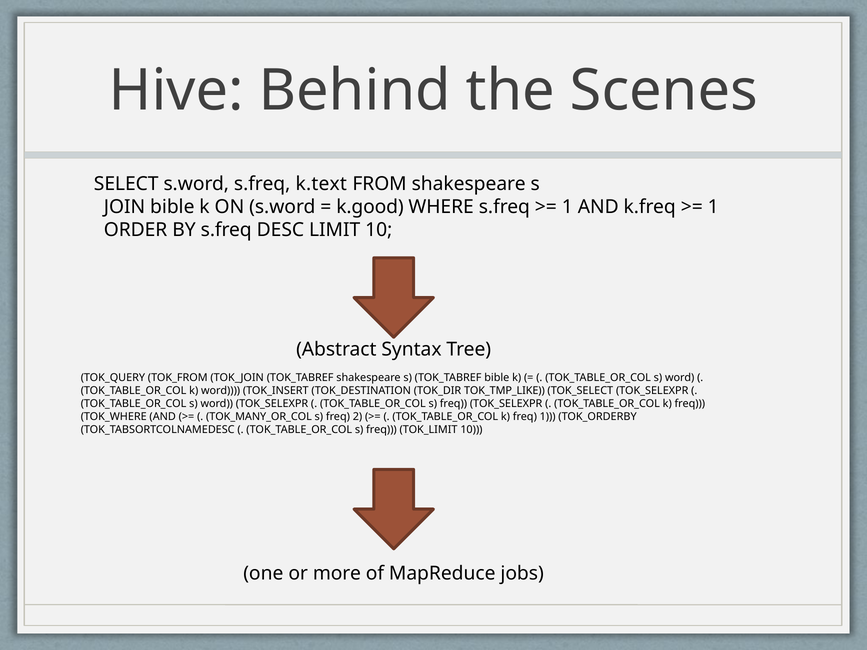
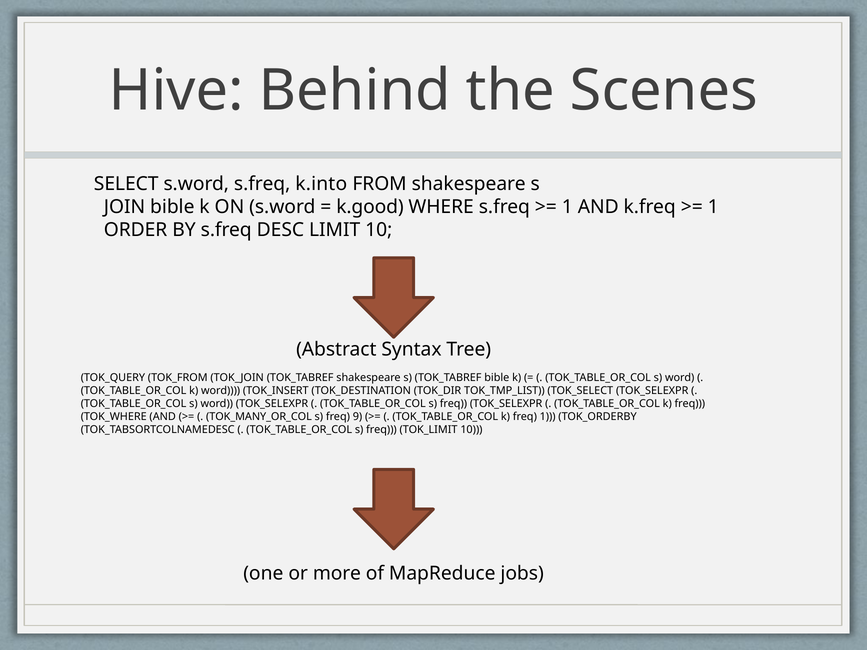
k.text: k.text -> k.into (321, 184)
TOK_TMP_LIKE: TOK_TMP_LIKE -> TOK_TMP_LIST (504, 391)
2: 2 -> 9 (357, 417)
